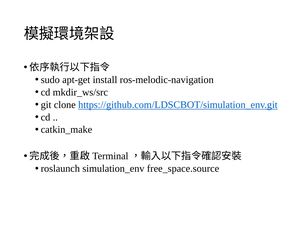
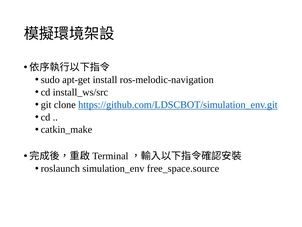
mkdir_ws/src: mkdir_ws/src -> install_ws/src (80, 92)
